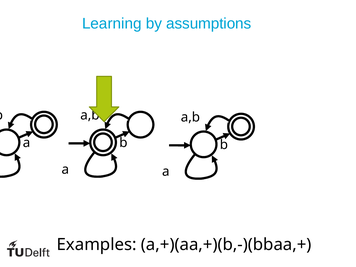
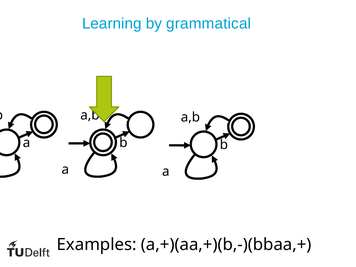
assumptions: assumptions -> grammatical (209, 24)
